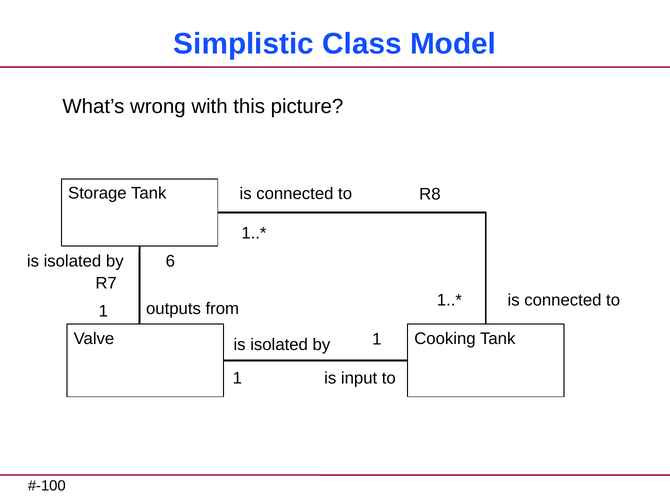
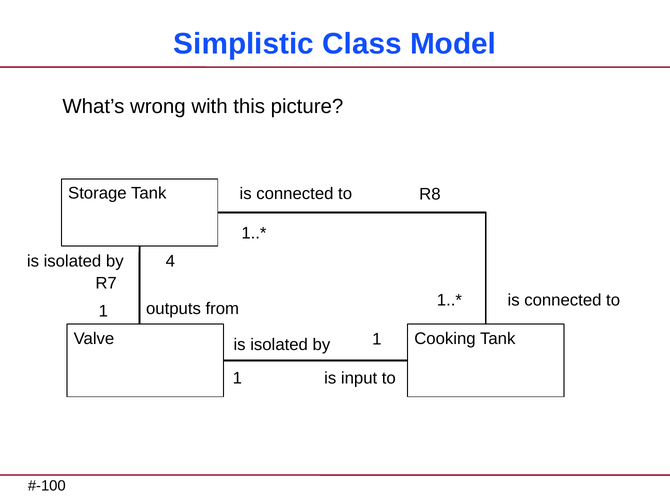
6: 6 -> 4 (170, 261)
